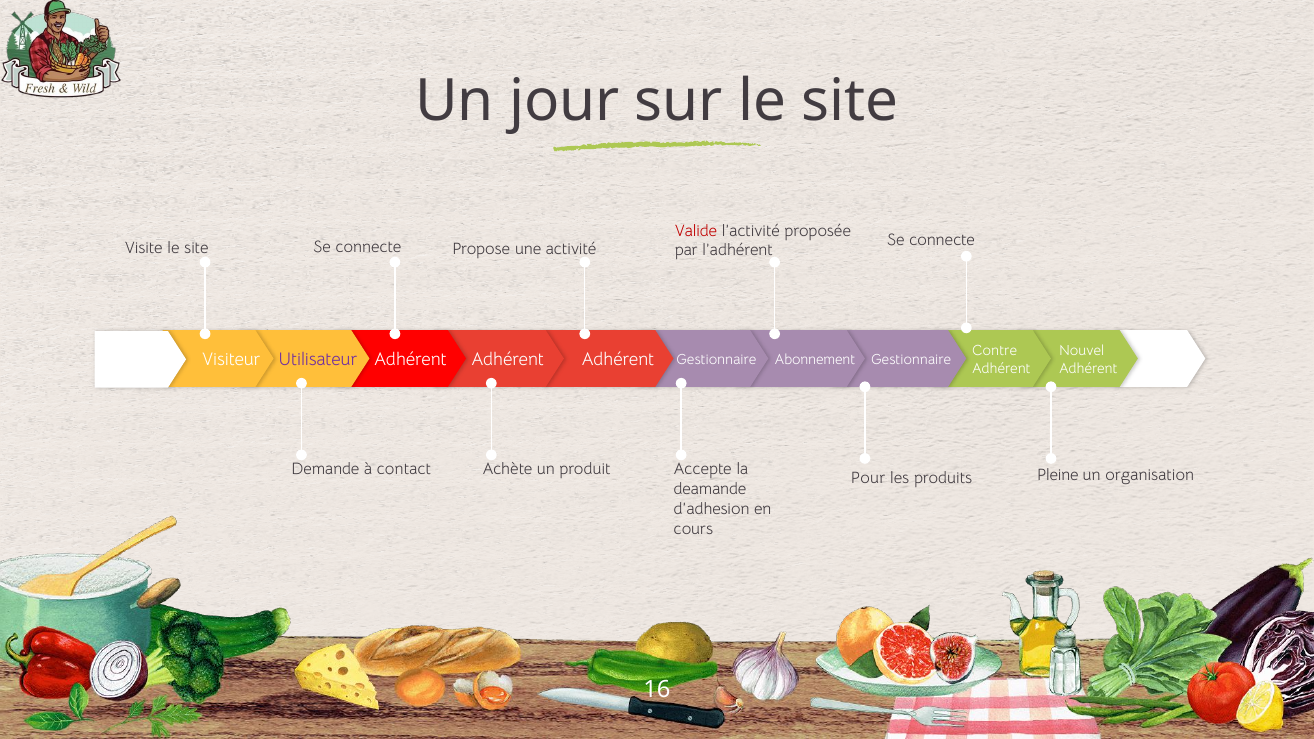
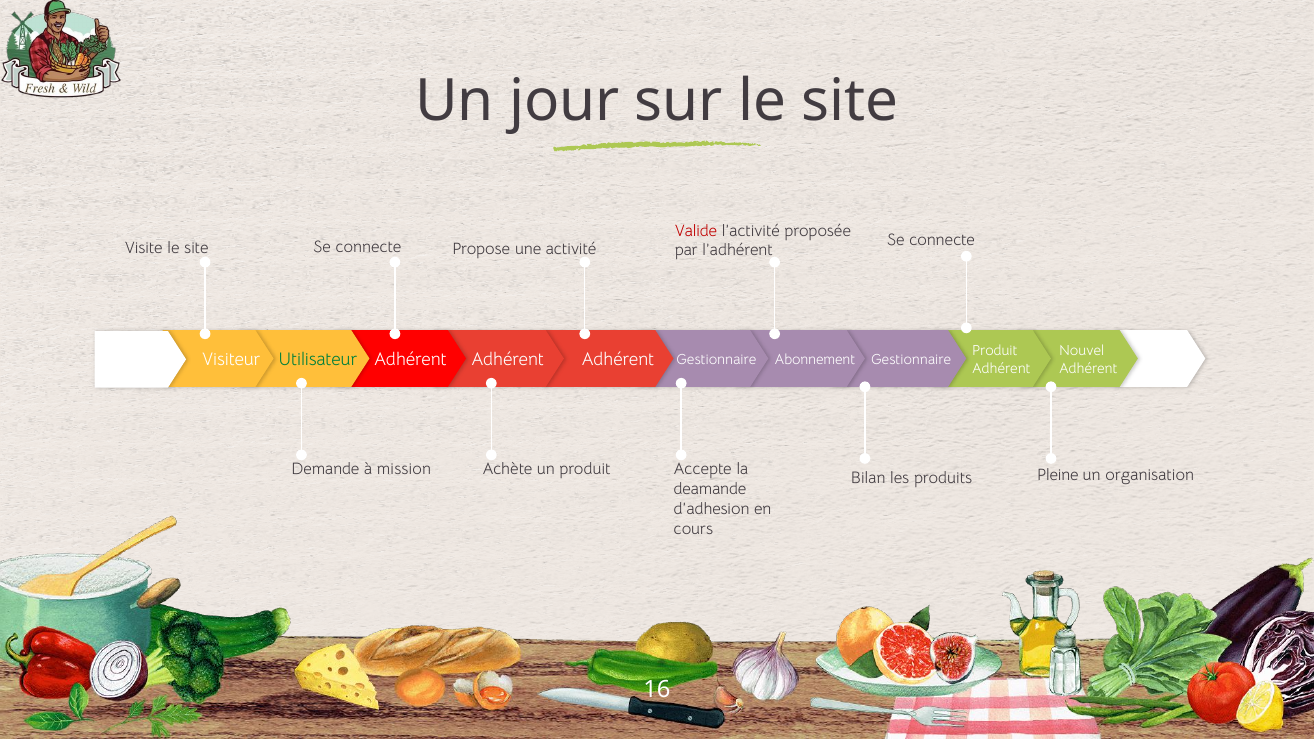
Contre: Contre -> Produit (995, 351)
Utilisateur colour: purple -> green (318, 360)
contact: contact -> mission (404, 470)
Pour: Pour -> Bilan (868, 479)
